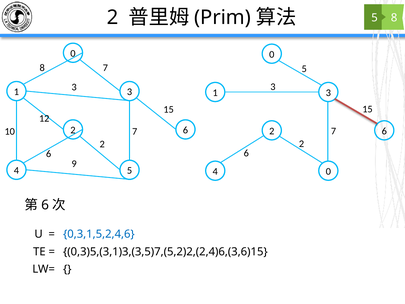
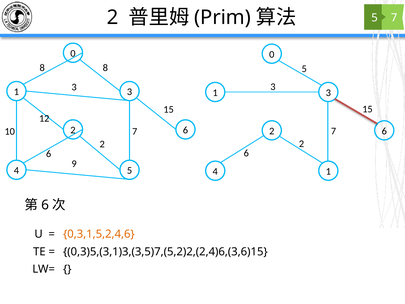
8: 8 -> 7 (394, 18)
8 7: 7 -> 8 (105, 68)
4 0: 0 -> 1 (328, 171)
0,3,1,5,2,4,6 colour: blue -> orange (99, 234)
